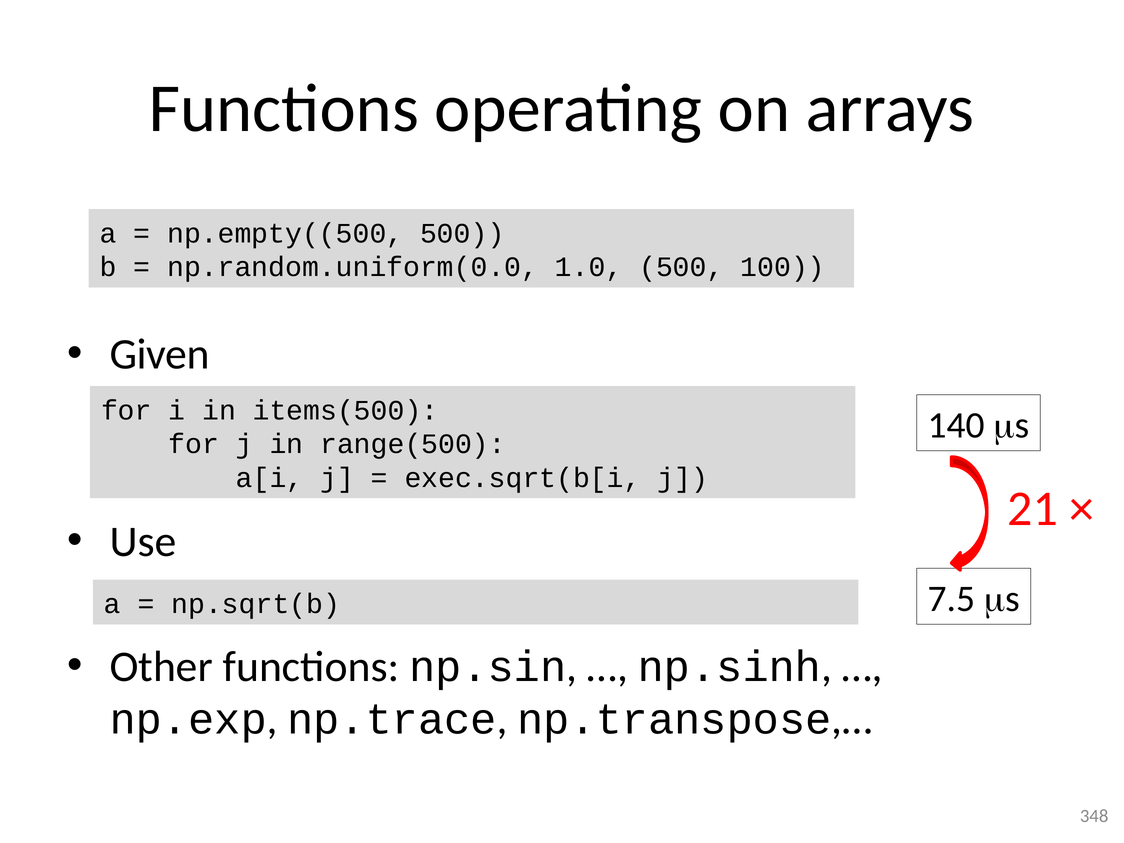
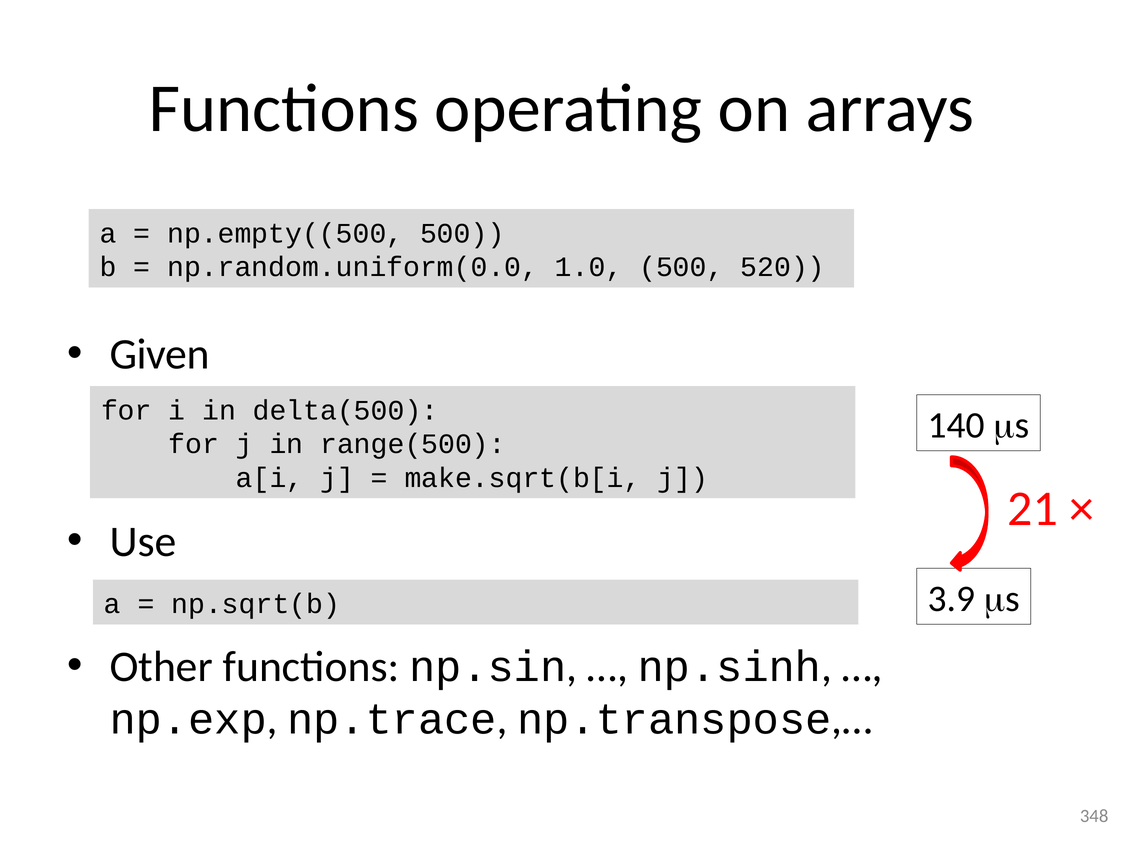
100: 100 -> 520 (783, 267)
items(500: items(500 -> delta(500 (345, 410)
exec.sqrt(b[i: exec.sqrt(b[i -> make.sqrt(b[i (523, 478)
7.5: 7.5 -> 3.9 (951, 599)
